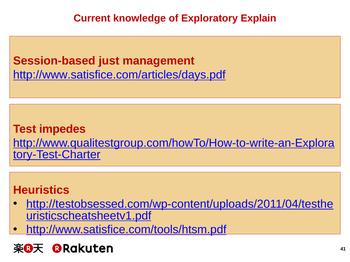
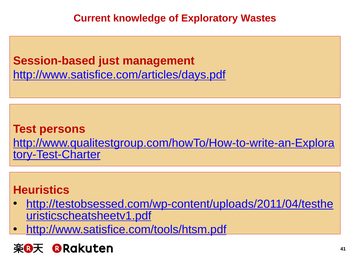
Explain: Explain -> Wastes (258, 18)
impedes: impedes -> persons (62, 129)
